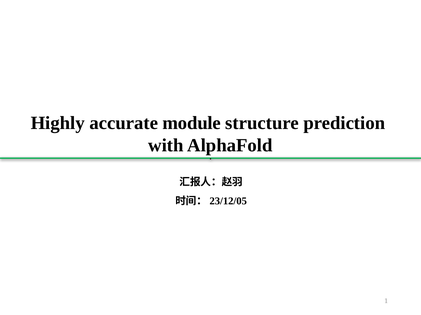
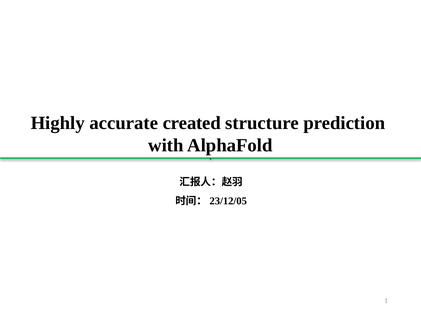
module: module -> created (192, 123)
